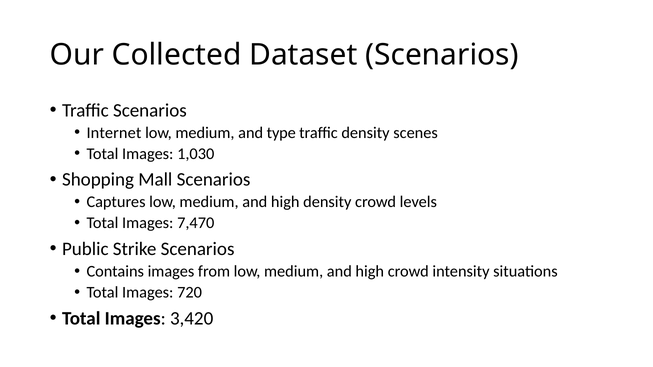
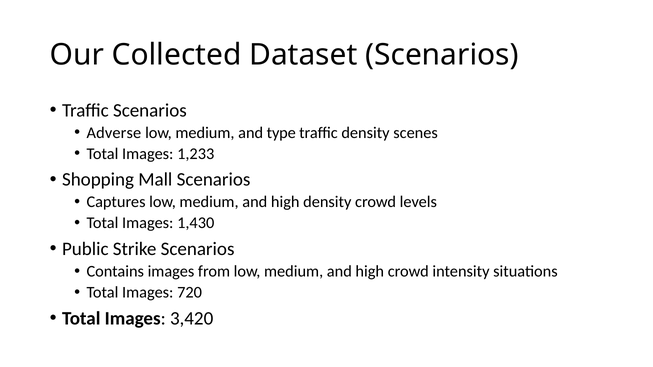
Internet: Internet -> Adverse (114, 133)
1,030: 1,030 -> 1,233 (196, 154)
7,470: 7,470 -> 1,430 (196, 223)
